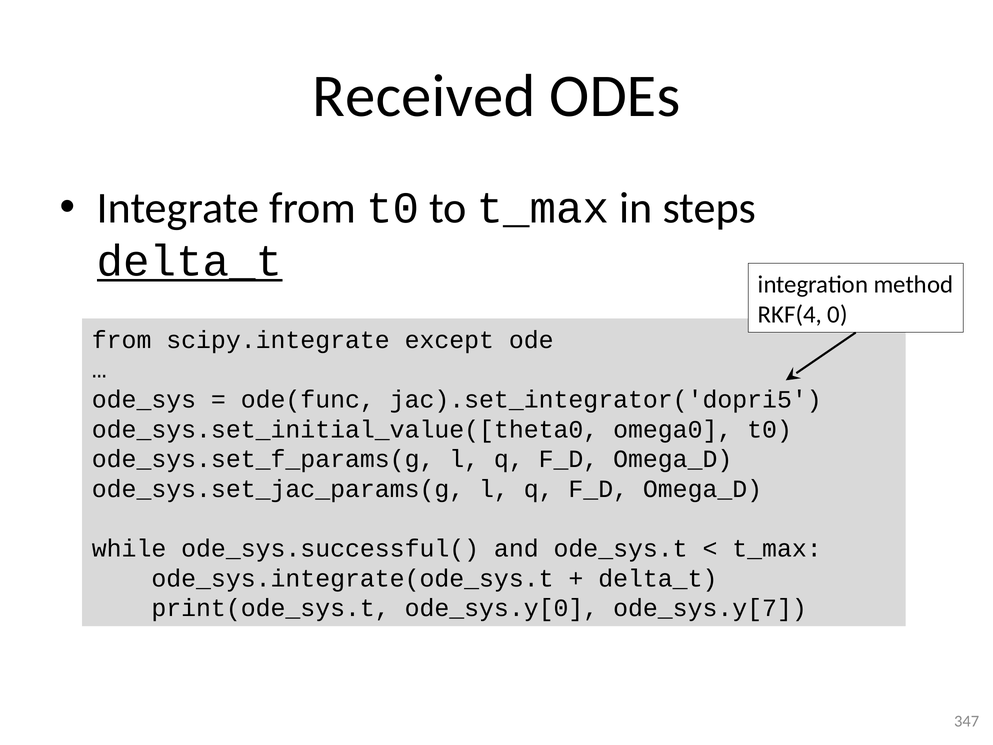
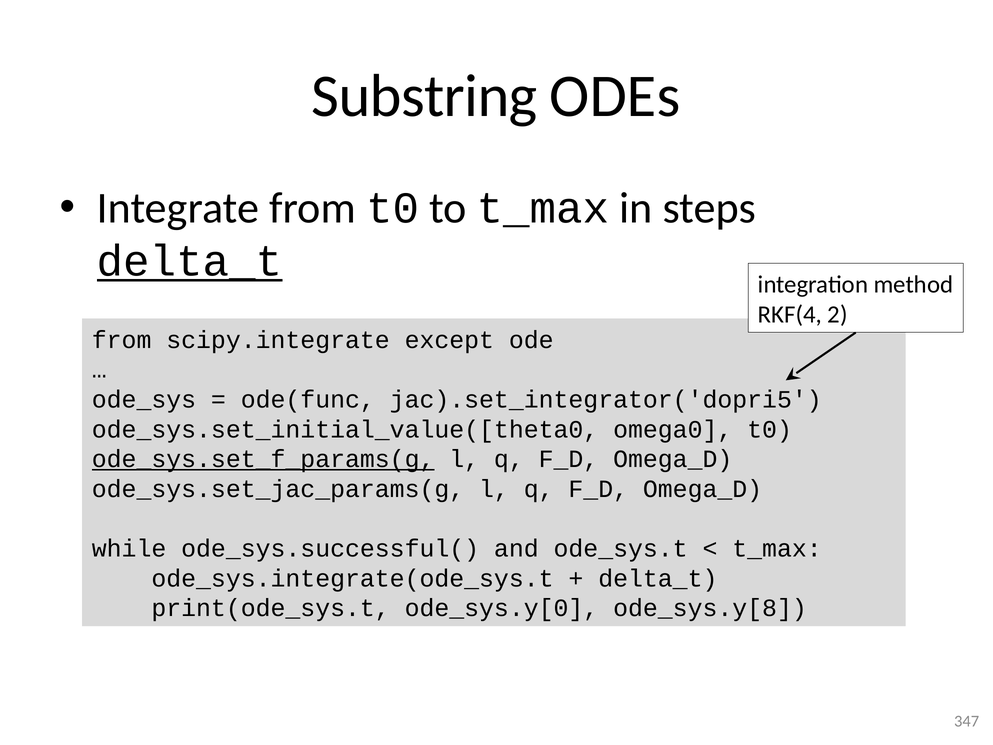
Received: Received -> Substring (424, 96)
0: 0 -> 2 (838, 314)
ode_sys.set_f_params(g underline: none -> present (263, 459)
ode_sys.y[7: ode_sys.y[7 -> ode_sys.y[8 (710, 608)
